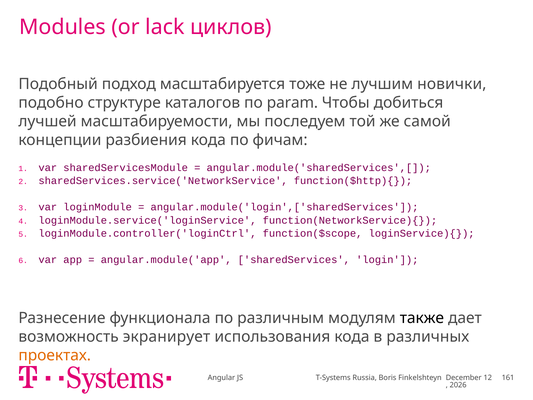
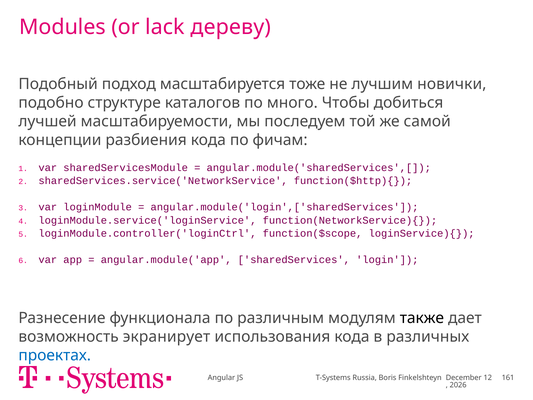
циклов: циклов -> дереву (231, 27)
param: param -> много (292, 103)
проектах colour: orange -> blue (55, 355)
